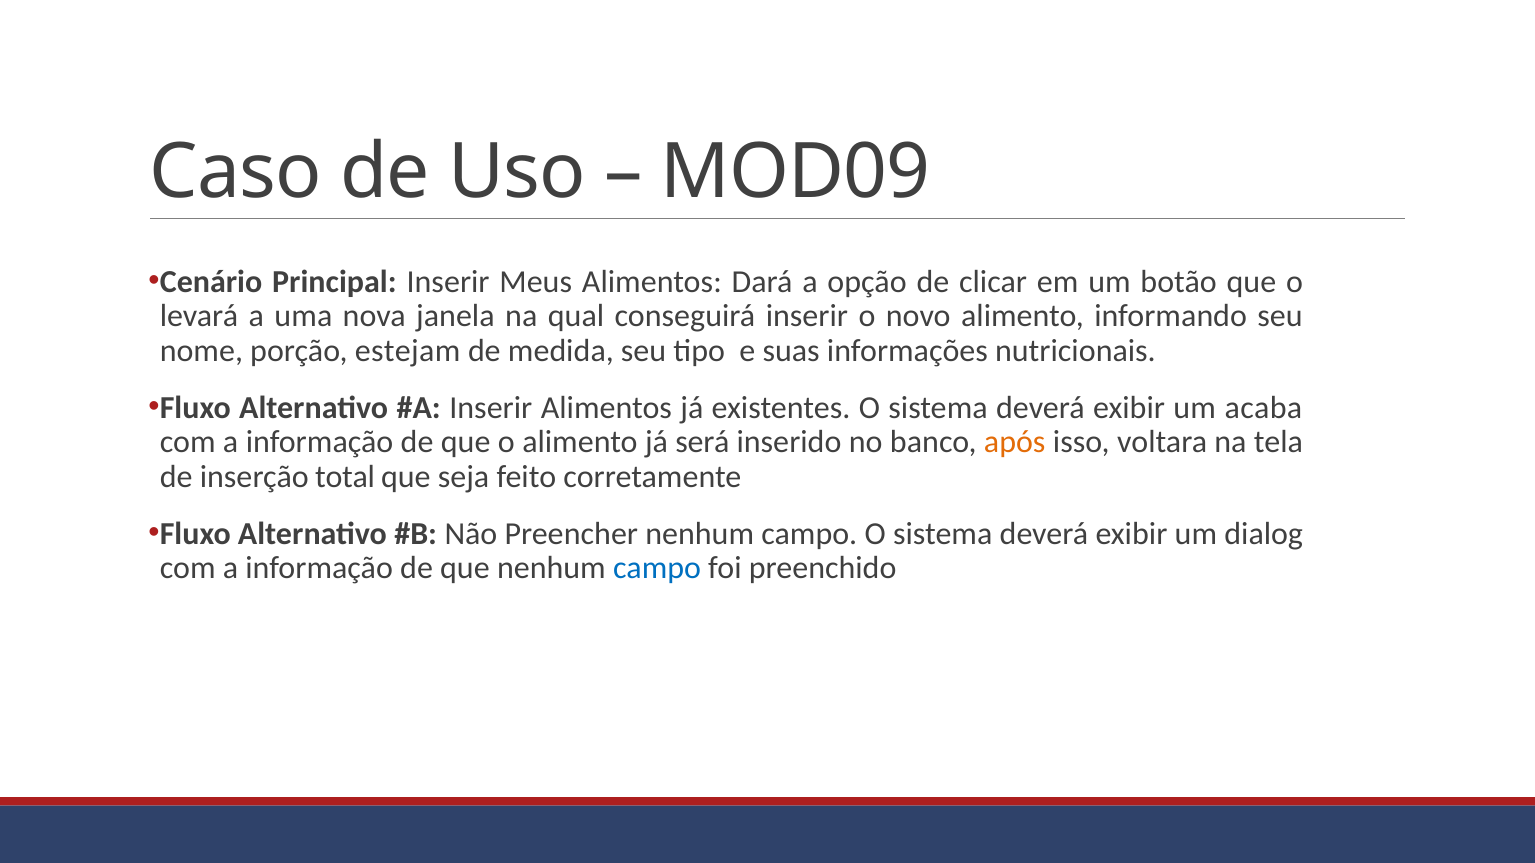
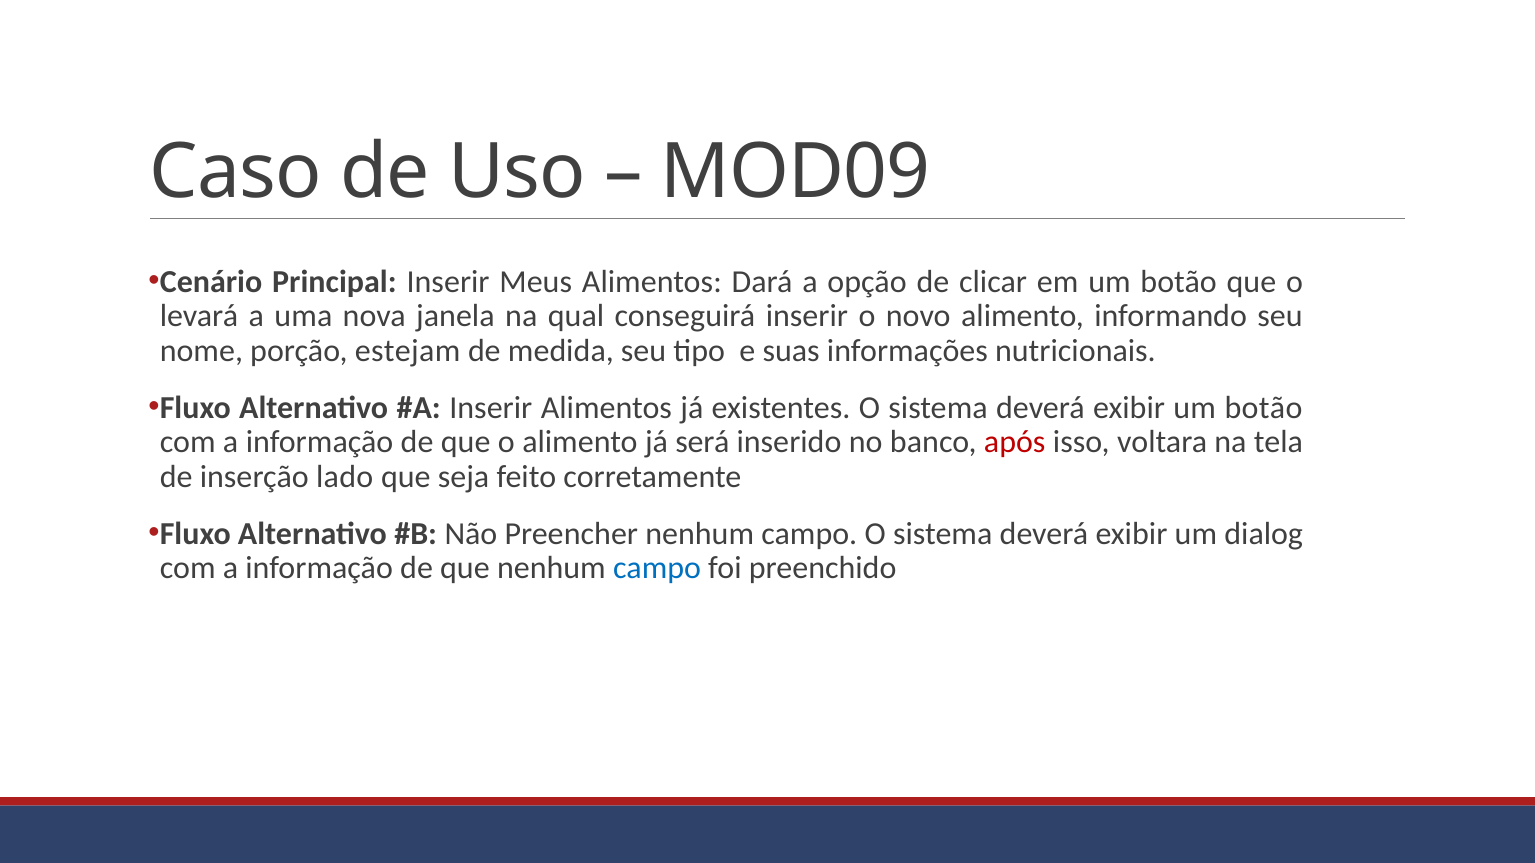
exibir um acaba: acaba -> botão (1264, 408)
após colour: orange -> red (1015, 442)
total: total -> lado (345, 477)
